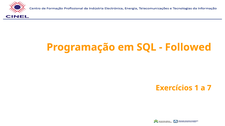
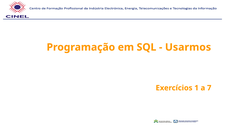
Followed: Followed -> Usarmos (188, 47)
